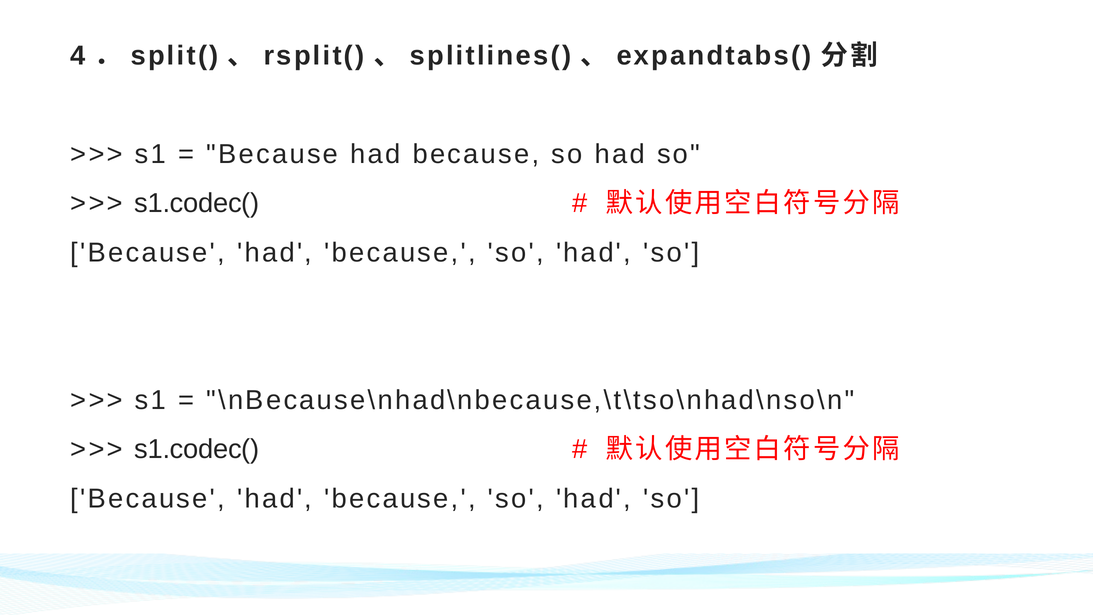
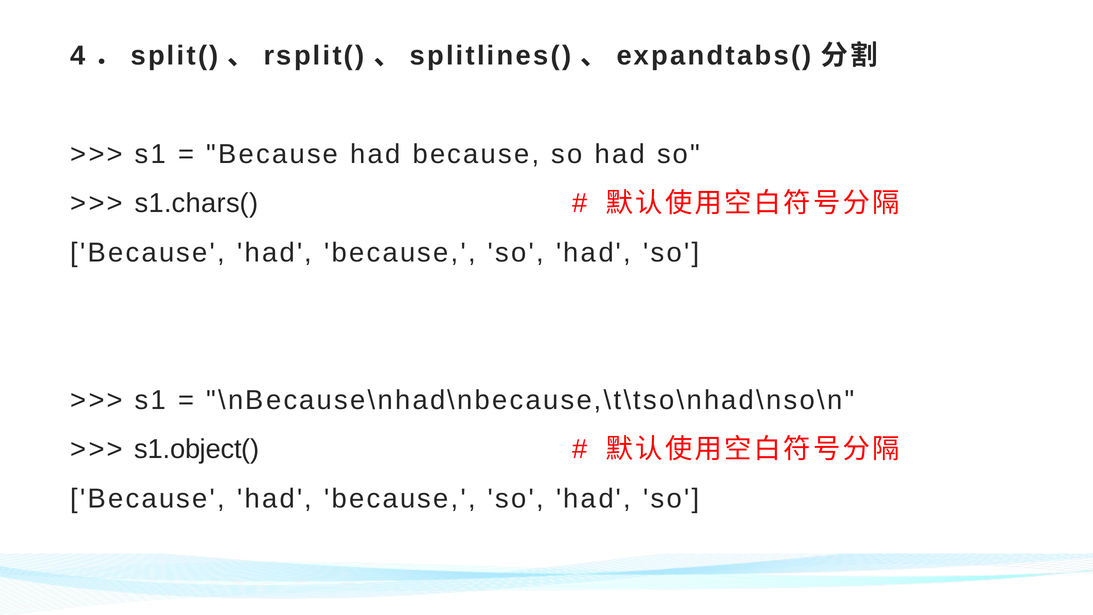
s1.codec(: s1.codec( -> s1.chars( (197, 203)
s1.codec(: s1.codec( -> s1.object( (197, 449)
